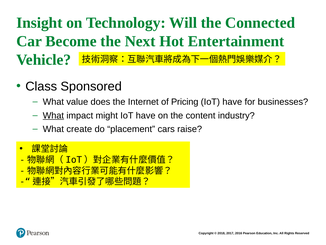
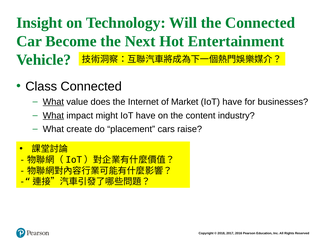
Class Sponsored: Sponsored -> Connected (91, 86)
What underline: none -> present (53, 102)
Pricing: Pricing -> Market (185, 102)
